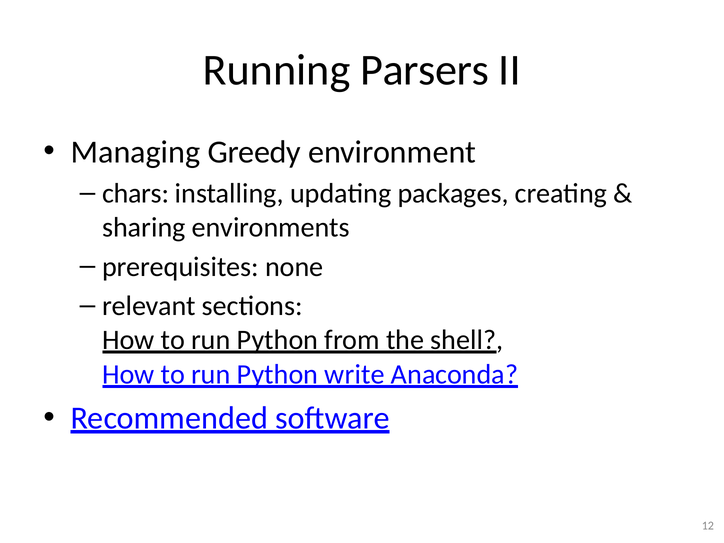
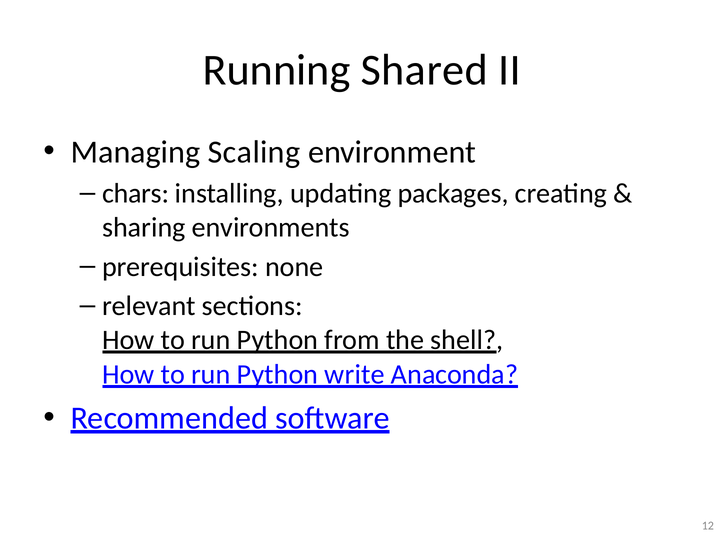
Parsers: Parsers -> Shared (424, 70)
Greedy: Greedy -> Scaling (254, 152)
